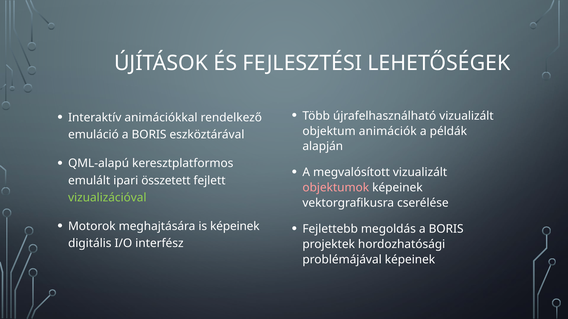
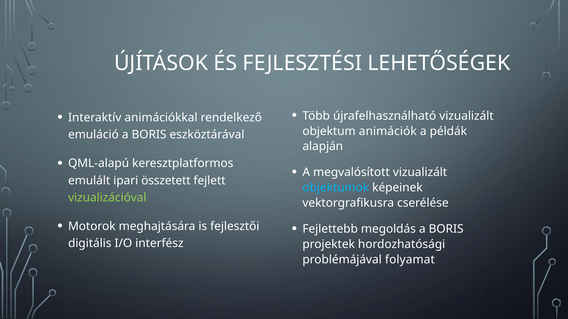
objektumok colour: pink -> light blue (336, 188)
is képeinek: képeinek -> fejlesztői (235, 227)
problémájával képeinek: képeinek -> folyamat (410, 260)
